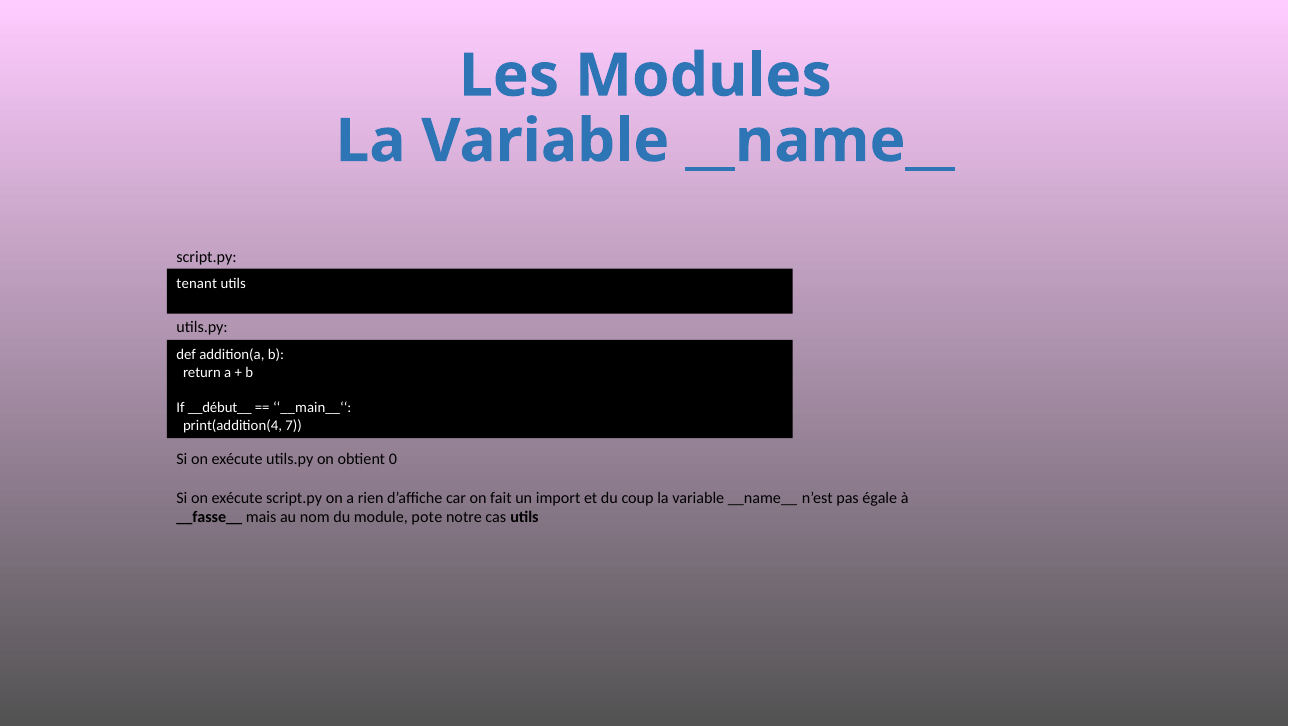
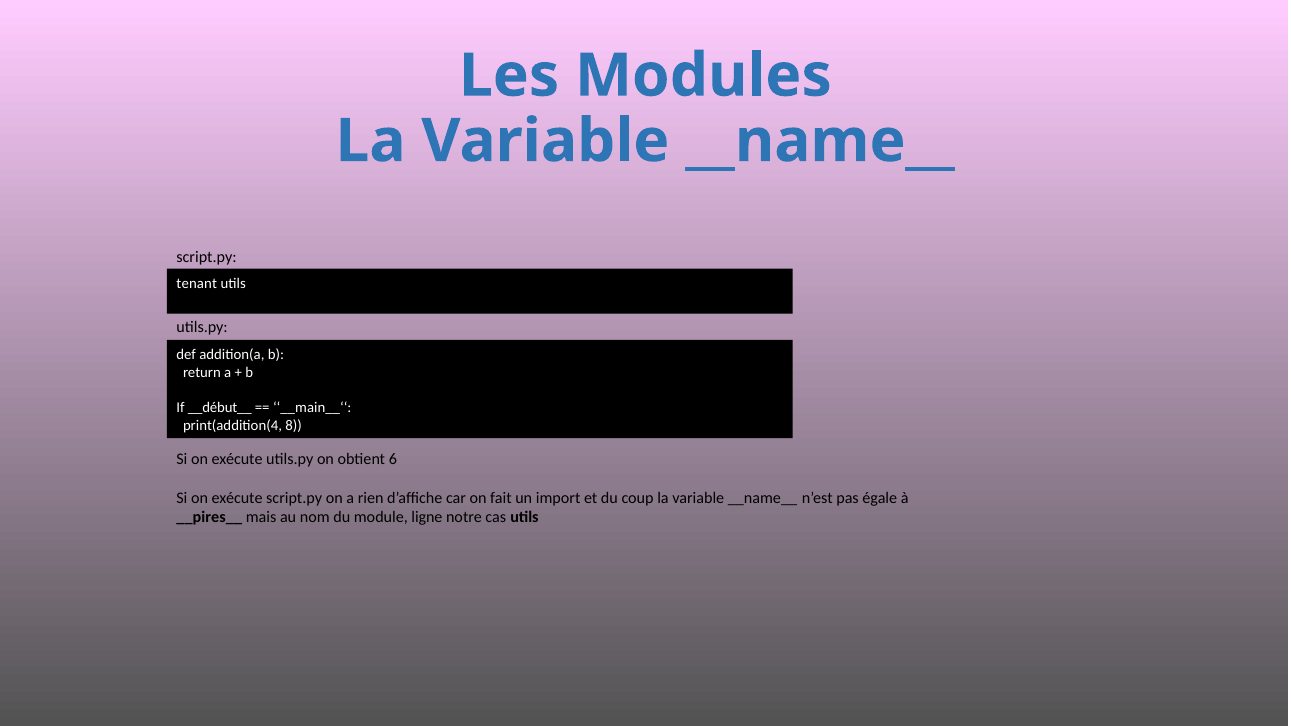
7: 7 -> 8 (294, 426)
0: 0 -> 6 (393, 459)
__fasse__: __fasse__ -> __pires__ (209, 518)
pote: pote -> ligne (427, 518)
